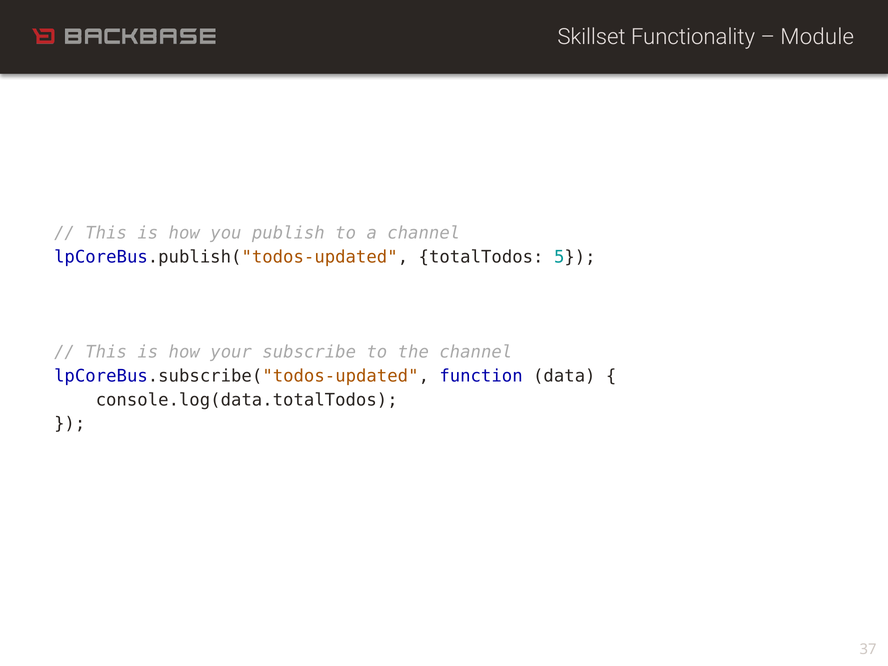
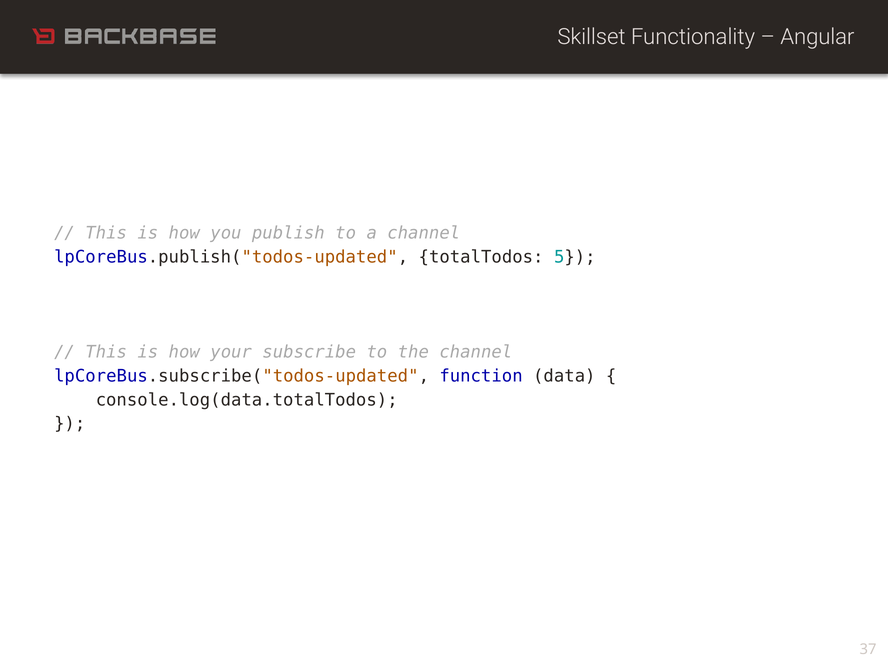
Module: Module -> Angular (817, 37)
